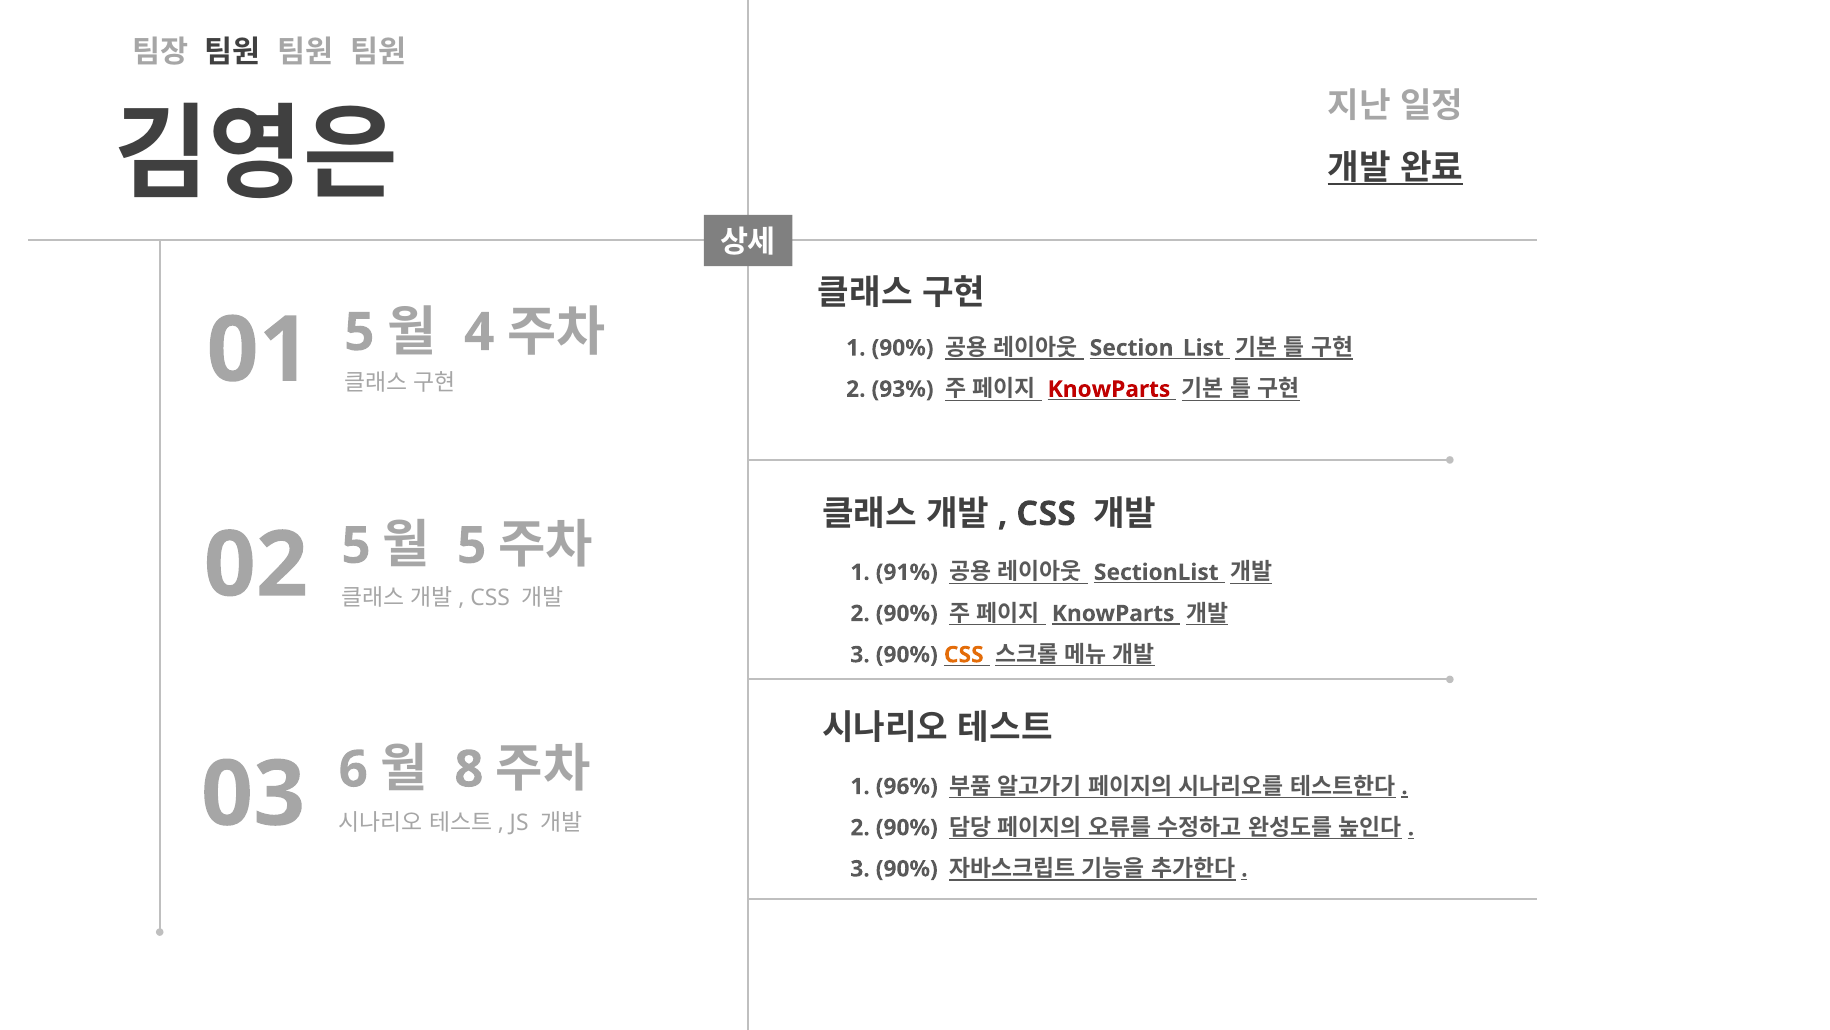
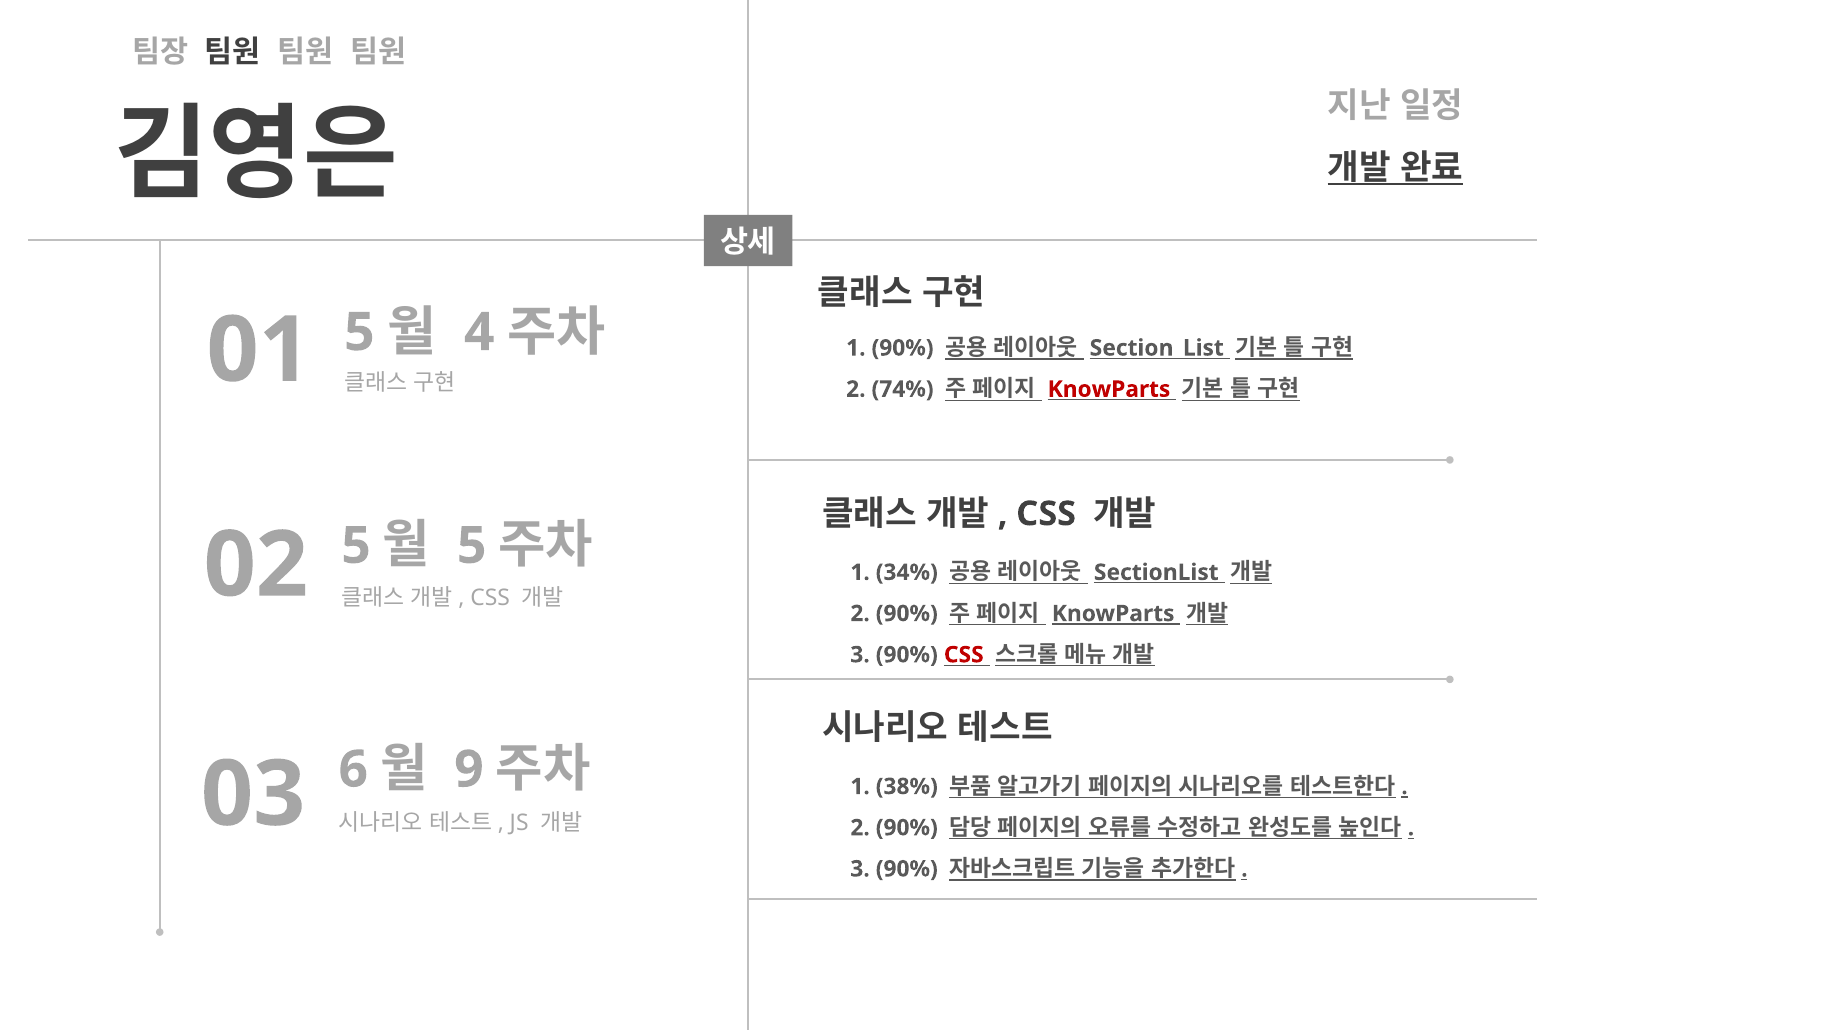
93%: 93% -> 74% (903, 389)
91%: 91% -> 34% (907, 572)
CSS colour: orange -> red (964, 654)
8: 8 -> 9 (469, 769)
96%: 96% -> 38% (907, 786)
